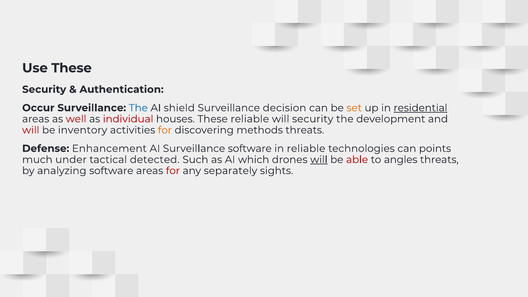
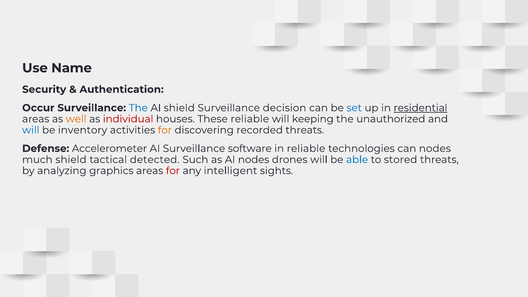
Use These: These -> Name (72, 68)
set colour: orange -> blue (354, 108)
well colour: red -> orange (76, 119)
will security: security -> keeping (313, 119)
development: development -> unauthorized (391, 119)
will colour: red -> blue (31, 130)
methods: methods -> recorded (260, 130)
Enhancement: Enhancement -> Accelerometer (109, 149)
can points: points -> nodes (435, 149)
much under: under -> shield (71, 160)
AI which: which -> nodes (254, 160)
will underline: present -> none (319, 160)
able colour: red -> blue (357, 160)
angles: angles -> stored (401, 160)
analyzing software: software -> graphics (111, 171)
separately: separately -> intelligent (230, 171)
